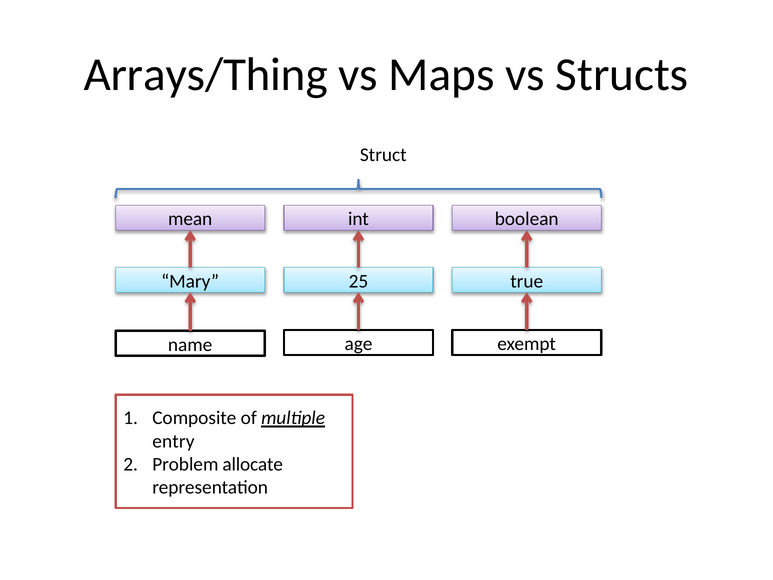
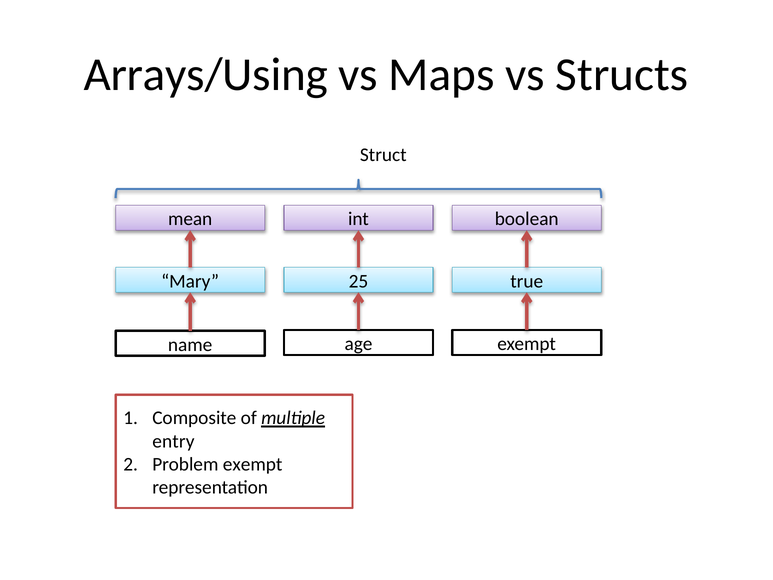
Arrays/Thing: Arrays/Thing -> Arrays/Using (206, 75)
Problem allocate: allocate -> exempt (253, 464)
